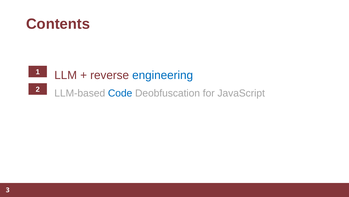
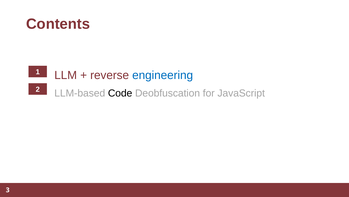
Code colour: blue -> black (120, 93)
